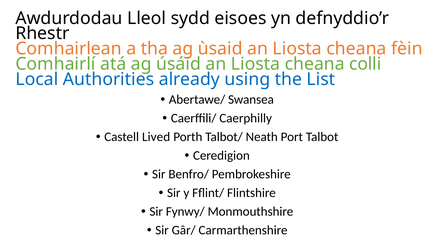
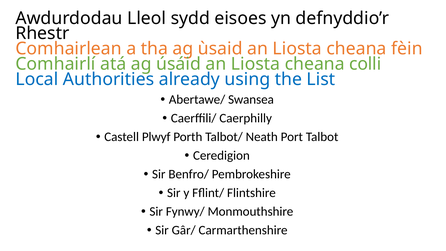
Lived: Lived -> Plwyf (156, 137)
